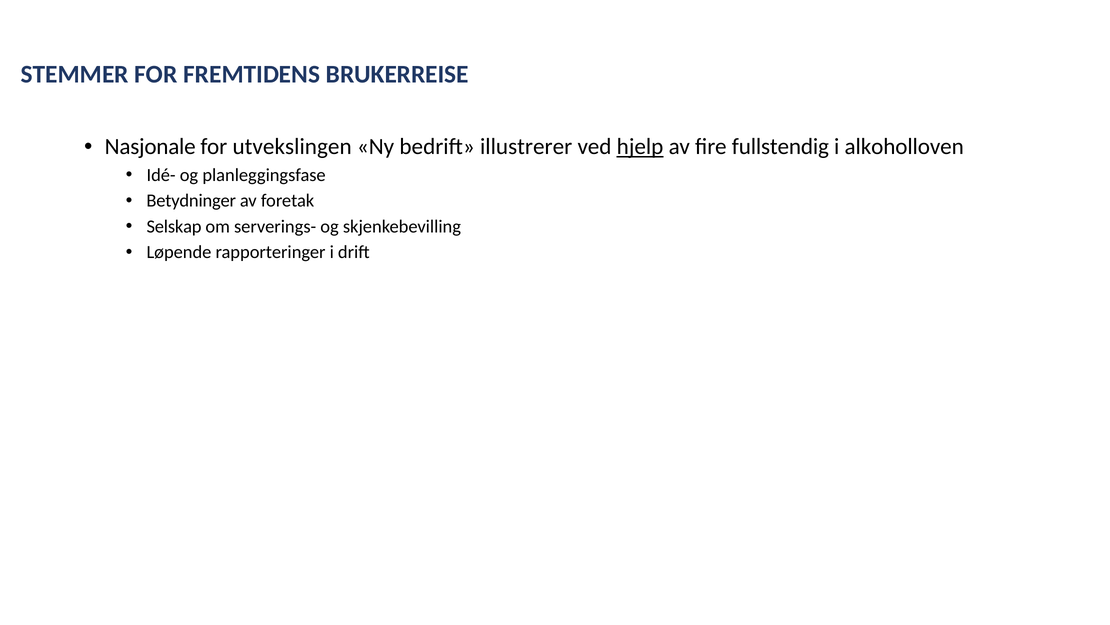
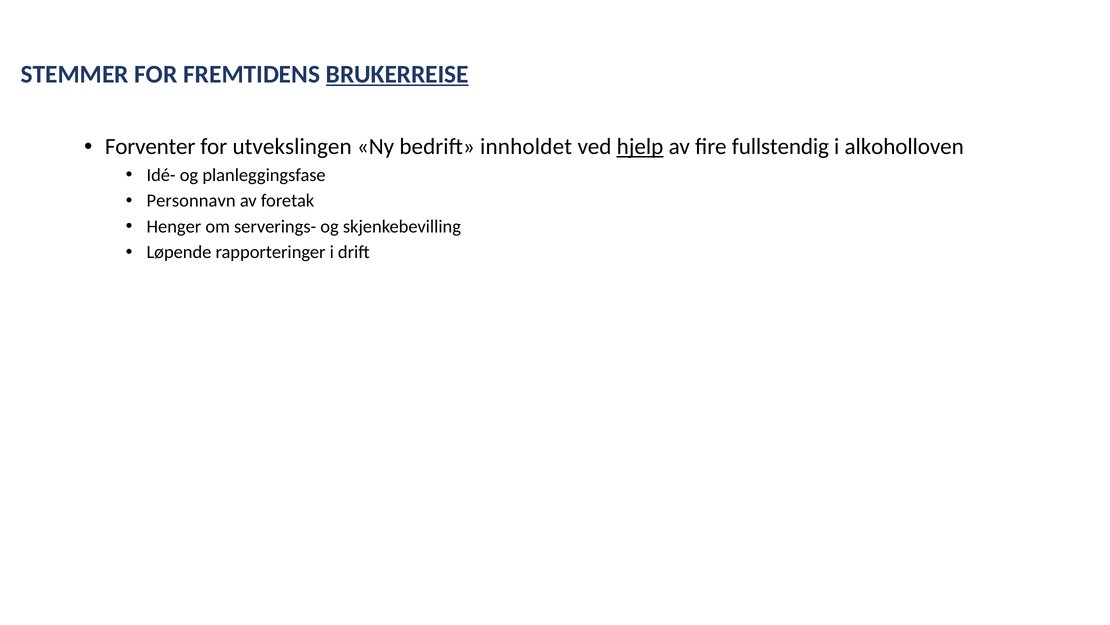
BRUKERREISE underline: none -> present (397, 74)
Nasjonale: Nasjonale -> Forventer (150, 147)
illustrerer: illustrerer -> innholdet (526, 147)
Betydninger: Betydninger -> Personnavn (191, 201)
Selskap: Selskap -> Henger (174, 226)
